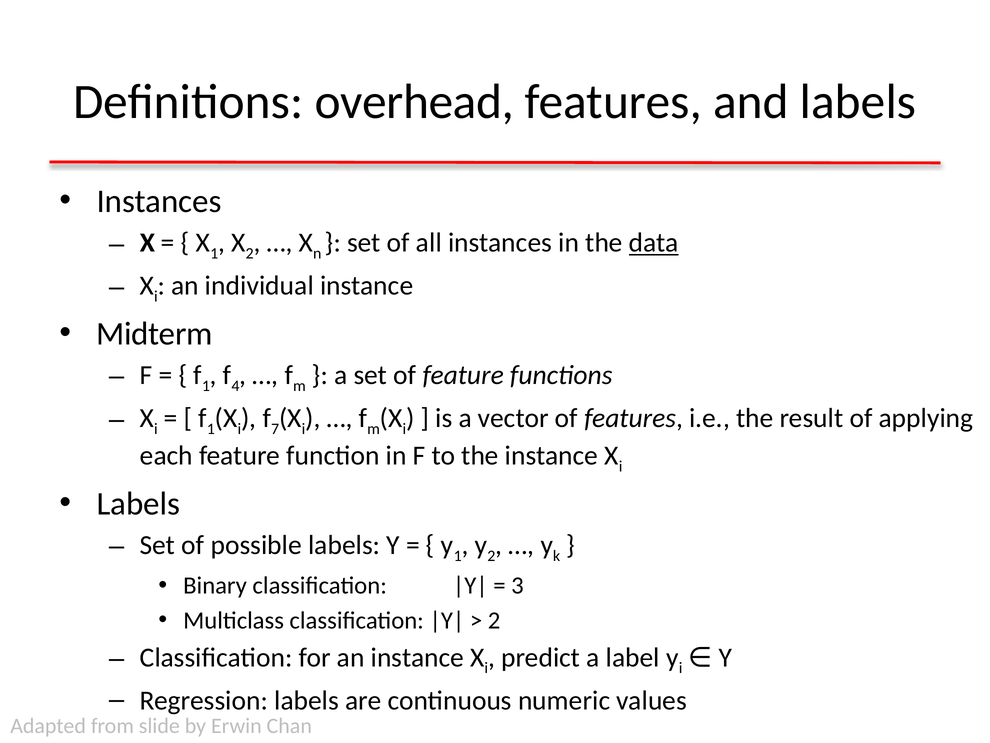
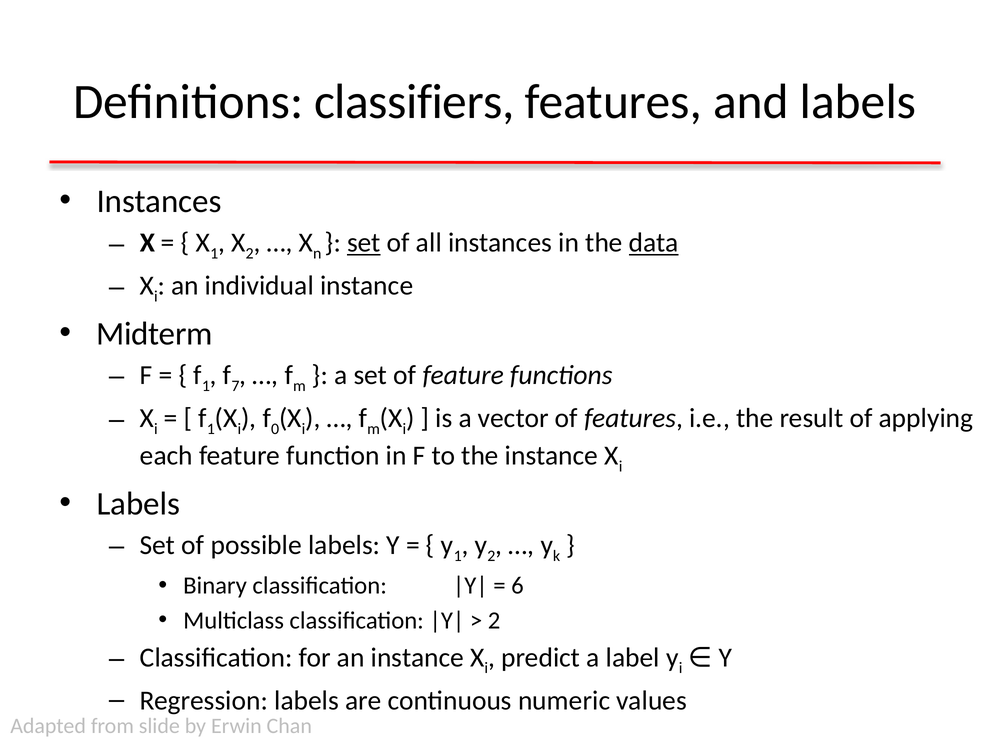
overhead: overhead -> classifiers (414, 102)
set underline: none -> present (364, 243)
4: 4 -> 7 (235, 386)
7: 7 -> 0 (275, 429)
3: 3 -> 6 (517, 585)
